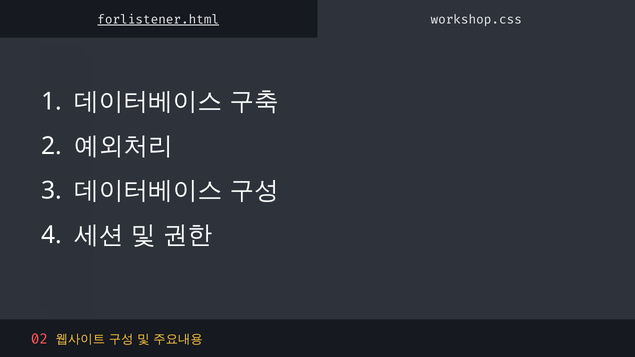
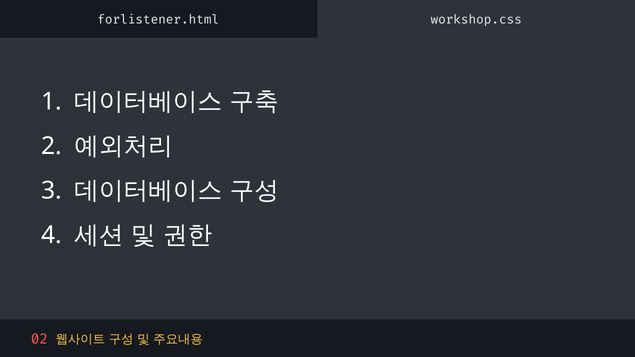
forlistener.html underline: present -> none (158, 20)
